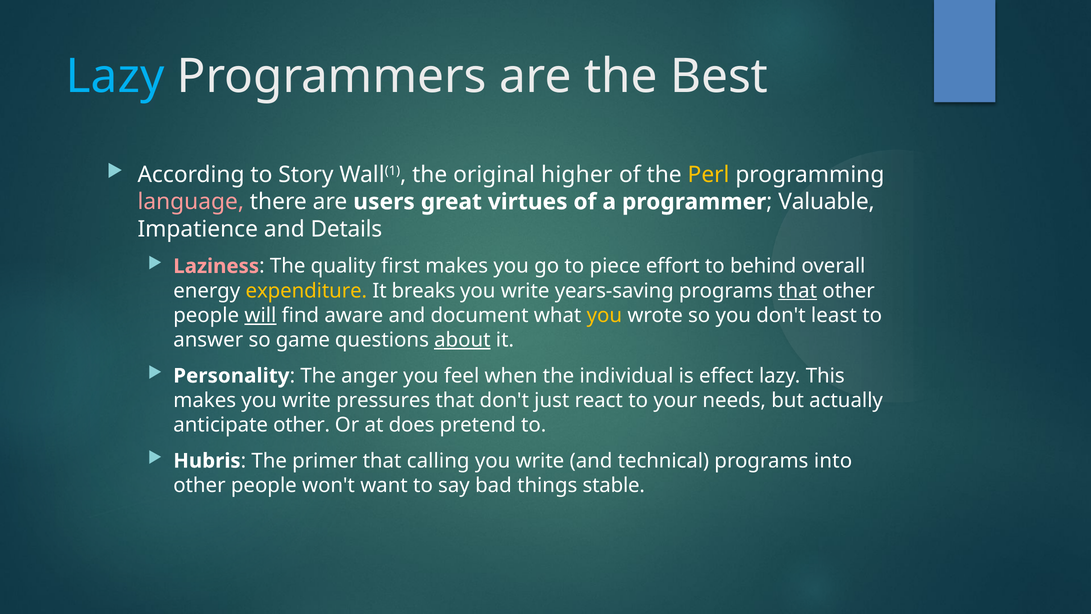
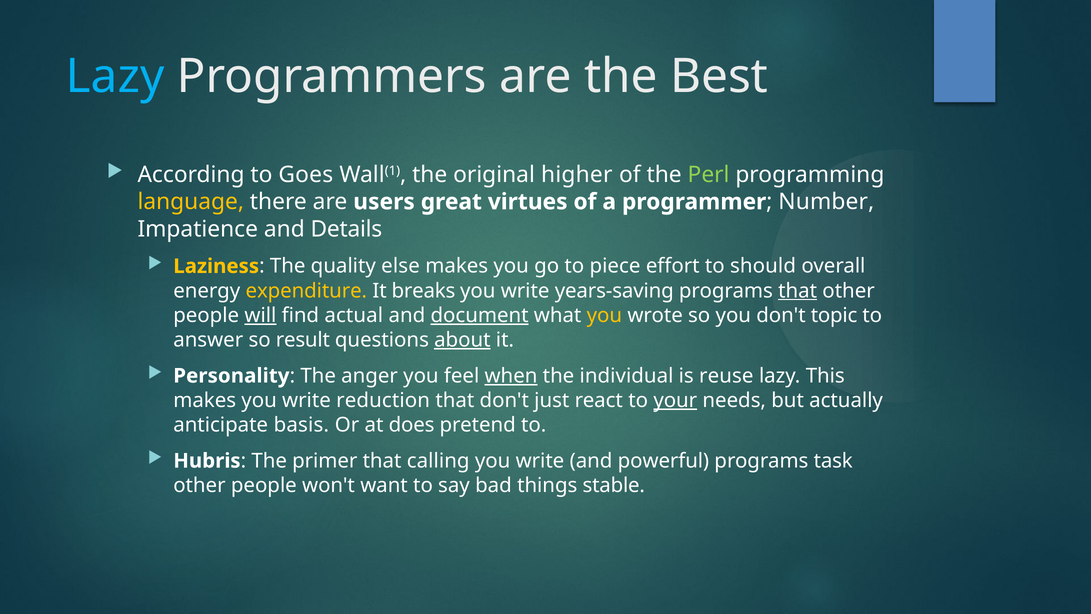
Story: Story -> Goes (306, 174)
Perl colour: yellow -> light green (709, 174)
language colour: pink -> yellow (191, 202)
Valuable: Valuable -> Number (826, 202)
Laziness colour: pink -> yellow (216, 266)
first: first -> else (401, 266)
behind: behind -> should (763, 266)
aware: aware -> actual (354, 315)
document underline: none -> present (480, 315)
least: least -> topic (834, 315)
game: game -> result (303, 340)
when underline: none -> present (511, 376)
effect: effect -> reuse (726, 376)
pressures: pressures -> reduction (383, 400)
your underline: none -> present (675, 400)
anticipate other: other -> basis (301, 425)
technical: technical -> powerful (663, 461)
into: into -> task (833, 461)
